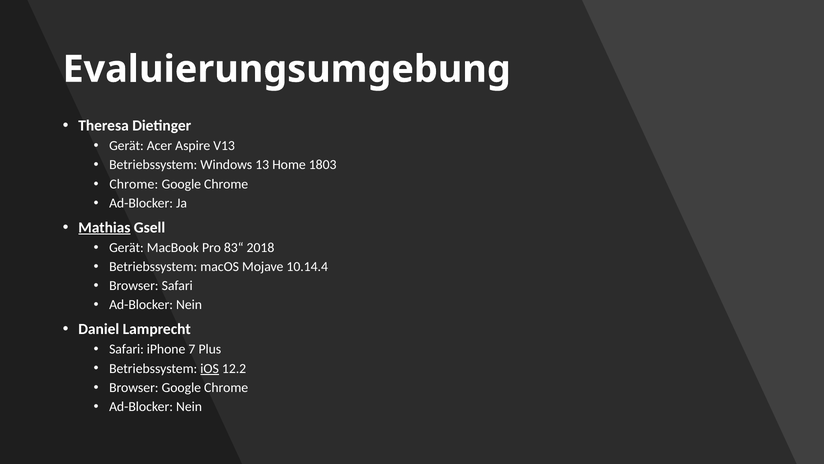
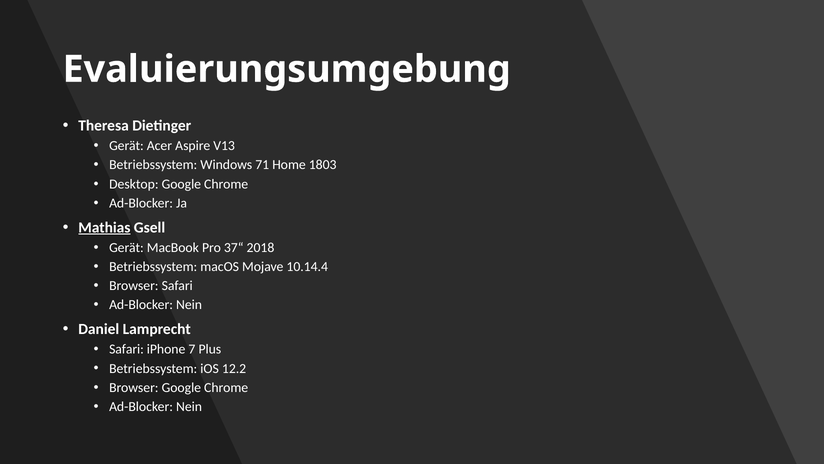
13: 13 -> 71 (262, 165)
Chrome: Chrome -> Desktop (134, 184)
83“: 83“ -> 37“ (234, 247)
iOS underline: present -> none (210, 368)
